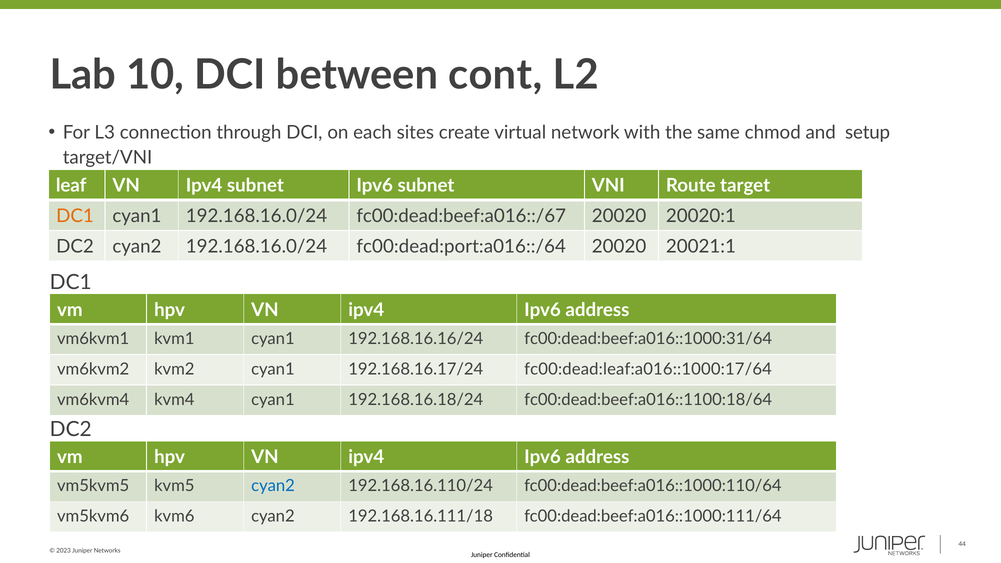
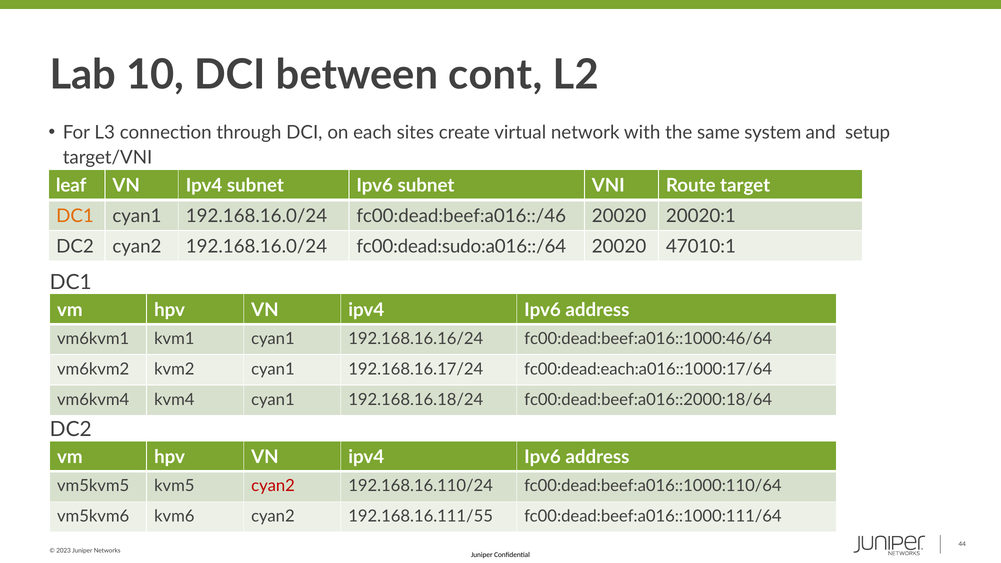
chmod: chmod -> system (773, 133)
fc00:dead:beef:a016::/67: fc00:dead:beef:a016::/67 -> fc00:dead:beef:a016::/46 (461, 216)
fc00:dead:port:a016::/64: fc00:dead:port:a016::/64 -> fc00:dead:sudo:a016::/64 (461, 246)
20021:1: 20021:1 -> 47010:1 (701, 246)
fc00:dead:beef:a016::1000:31/64: fc00:dead:beef:a016::1000:31/64 -> fc00:dead:beef:a016::1000:46/64 (648, 339)
fc00:dead:leaf:a016::1000:17/64: fc00:dead:leaf:a016::1000:17/64 -> fc00:dead:each:a016::1000:17/64 (648, 369)
fc00:dead:beef:a016::1100:18/64: fc00:dead:beef:a016::1100:18/64 -> fc00:dead:beef:a016::2000:18/64 (648, 400)
cyan2 colour: blue -> red (273, 486)
192.168.16.111/18: 192.168.16.111/18 -> 192.168.16.111/55 (421, 516)
